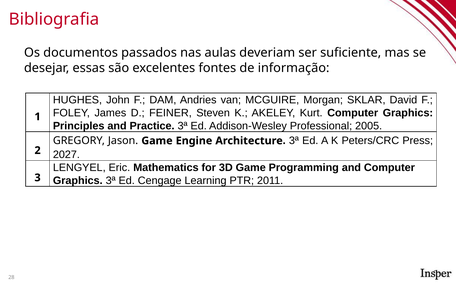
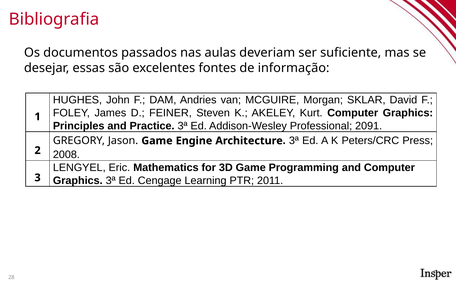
2005: 2005 -> 2091 (369, 126)
2027: 2027 -> 2008 (66, 155)
